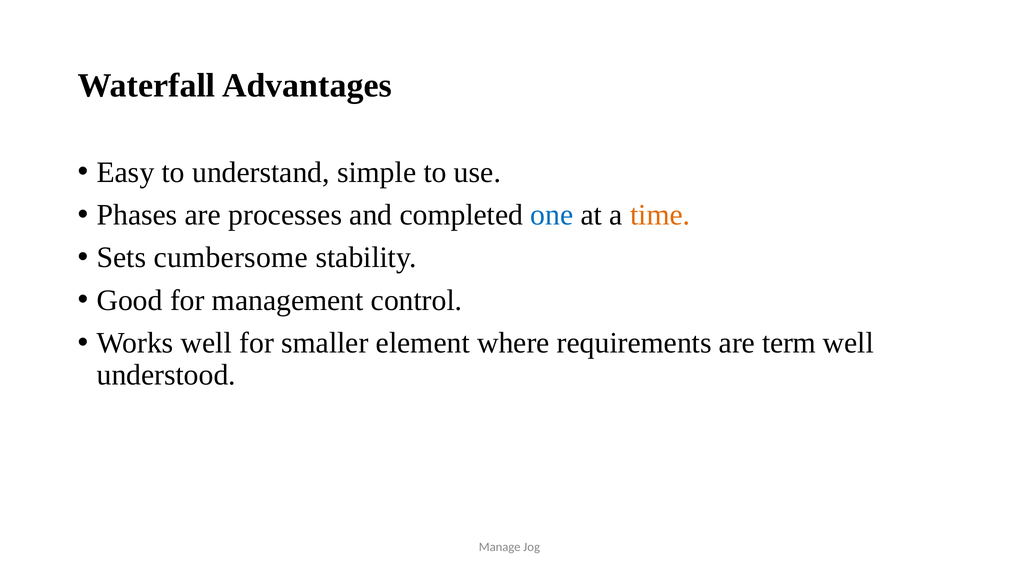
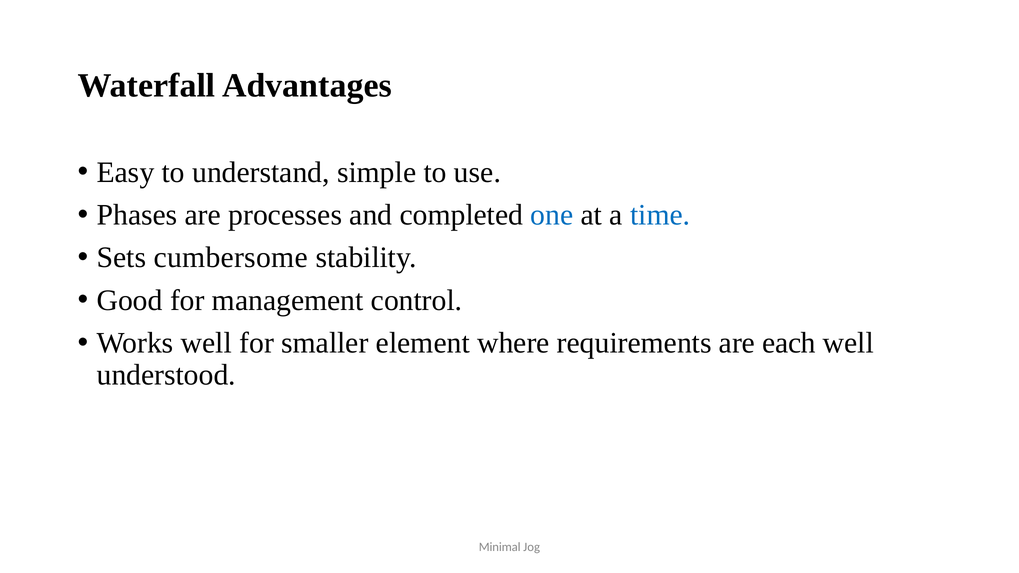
time colour: orange -> blue (660, 215)
term: term -> each (789, 343)
Manage: Manage -> Minimal (500, 547)
